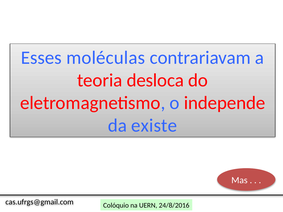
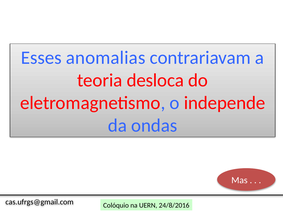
moléculas: moléculas -> anomalias (106, 58)
existe: existe -> ondas (154, 126)
